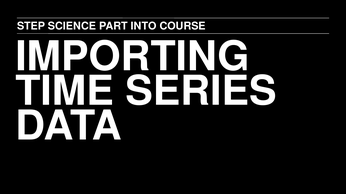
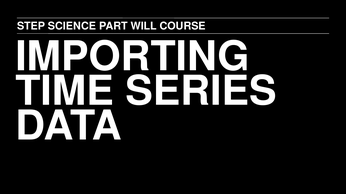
INTO: INTO -> WILL (144, 26)
